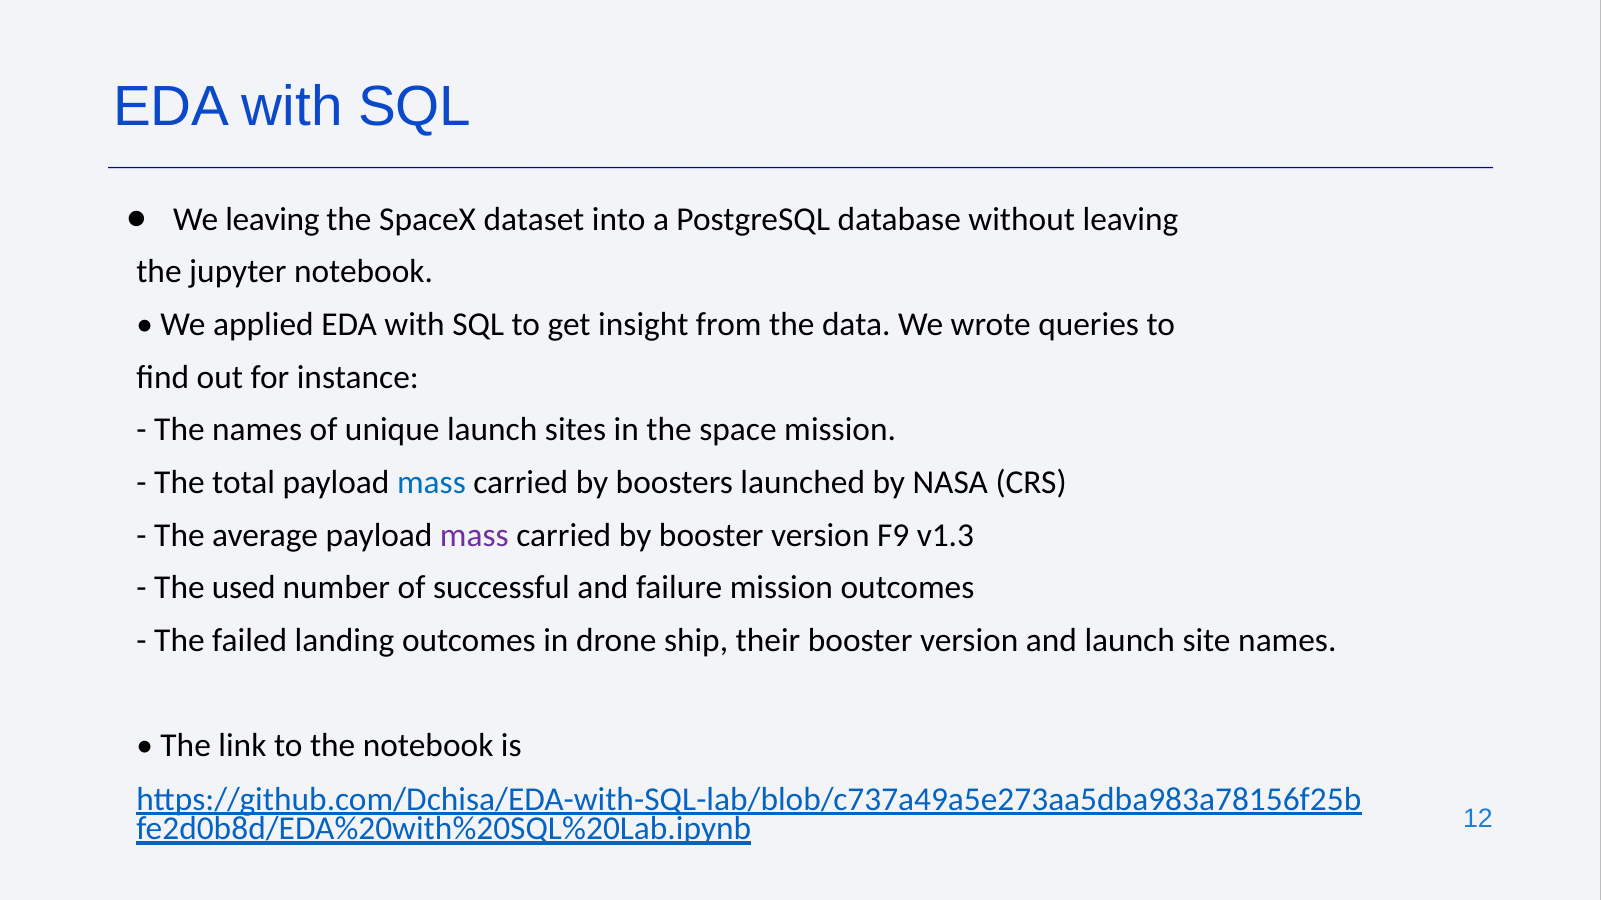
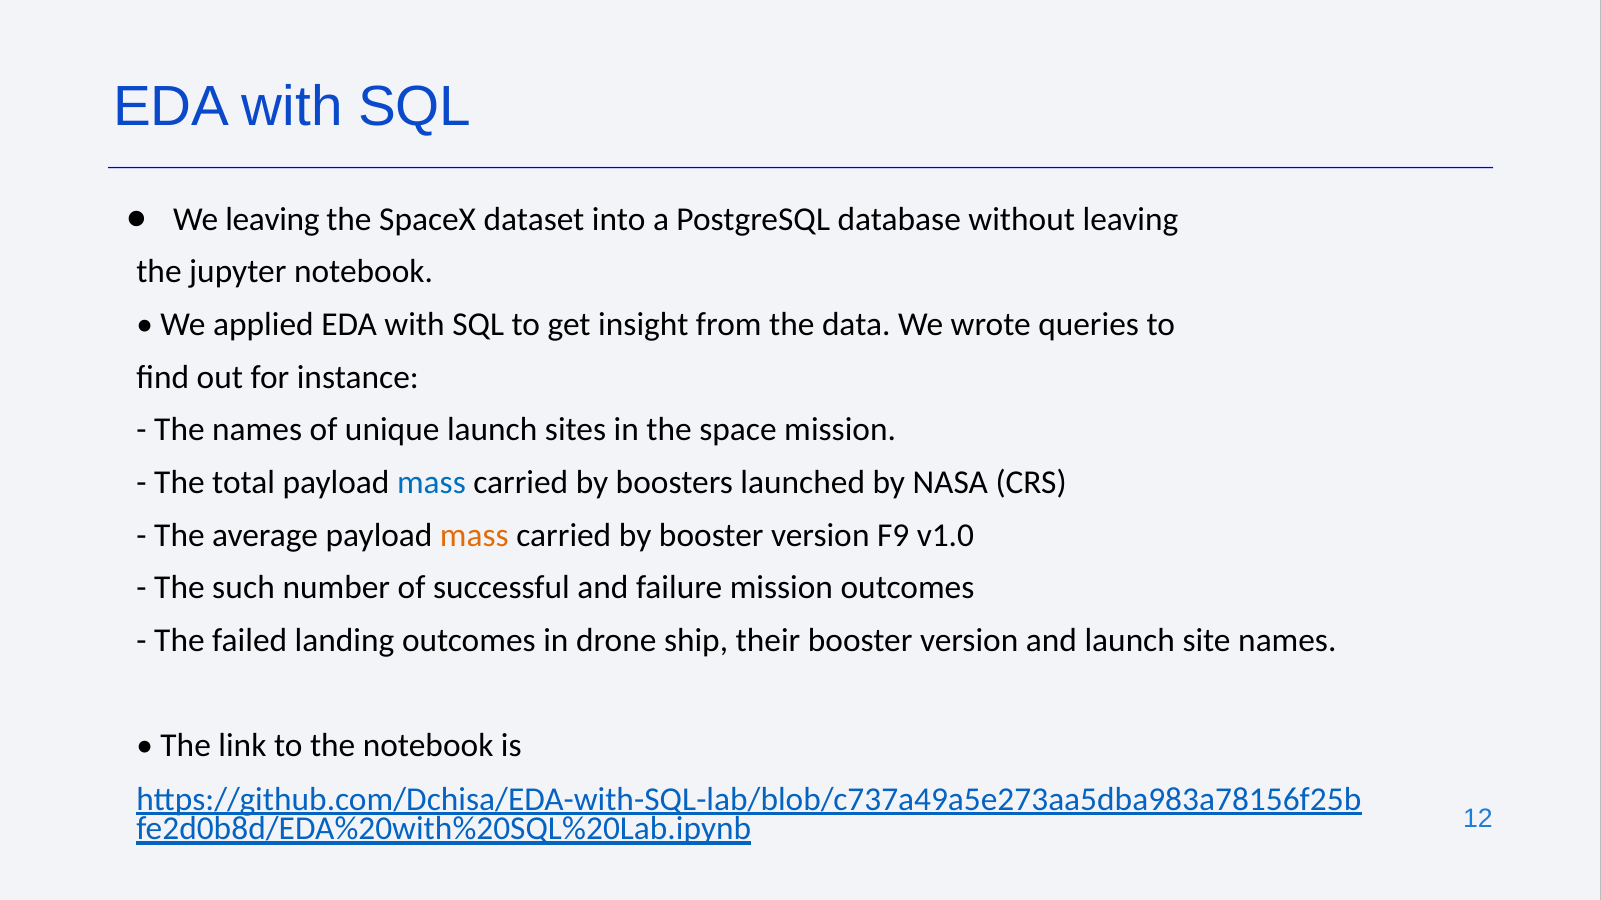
mass colour: purple -> orange (474, 536)
v1.3: v1.3 -> v1.0 (945, 536)
used: used -> such (243, 588)
